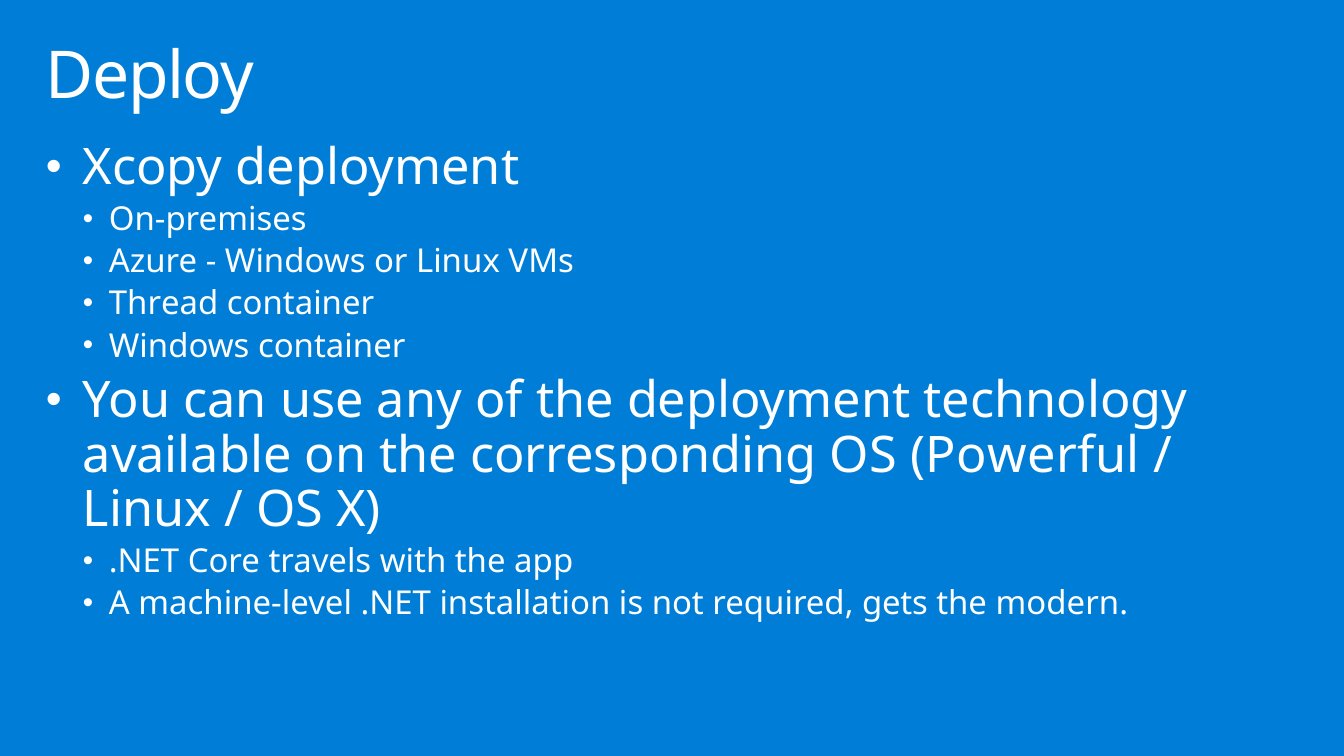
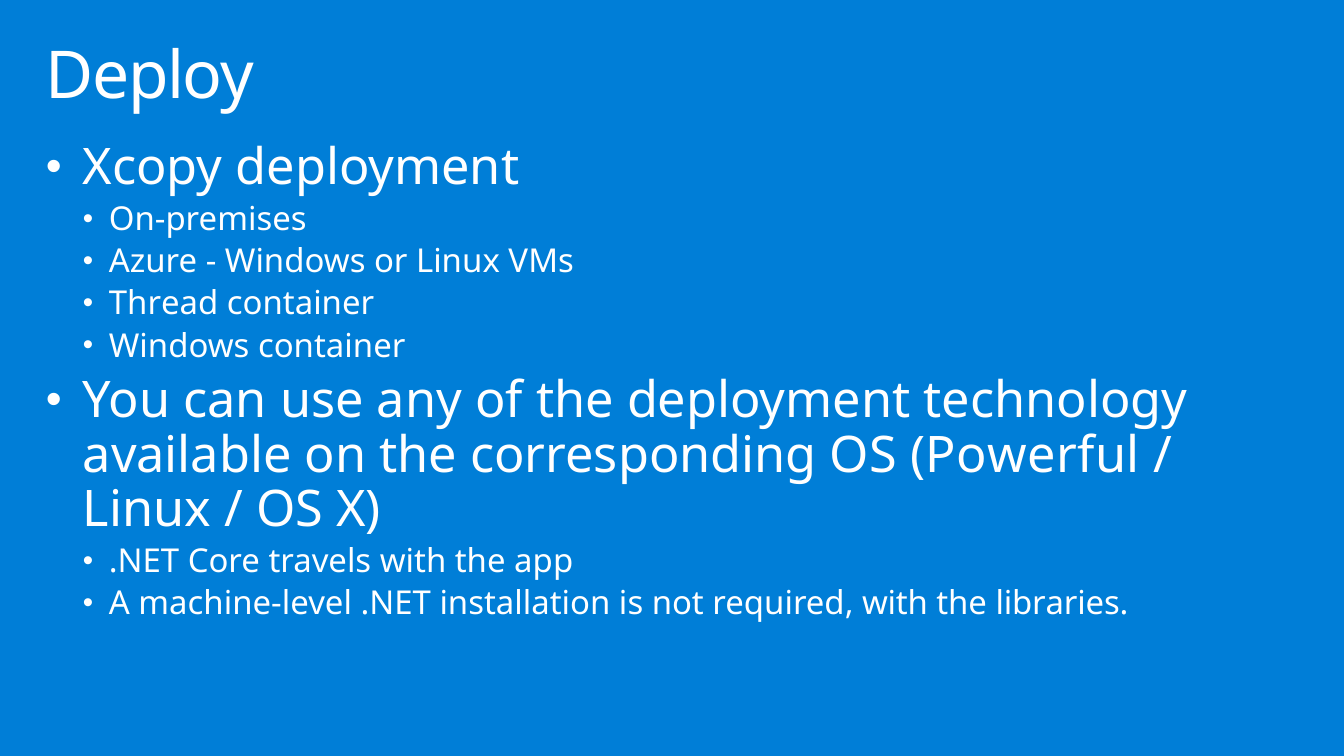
required gets: gets -> with (895, 604)
modern: modern -> libraries (1062, 604)
